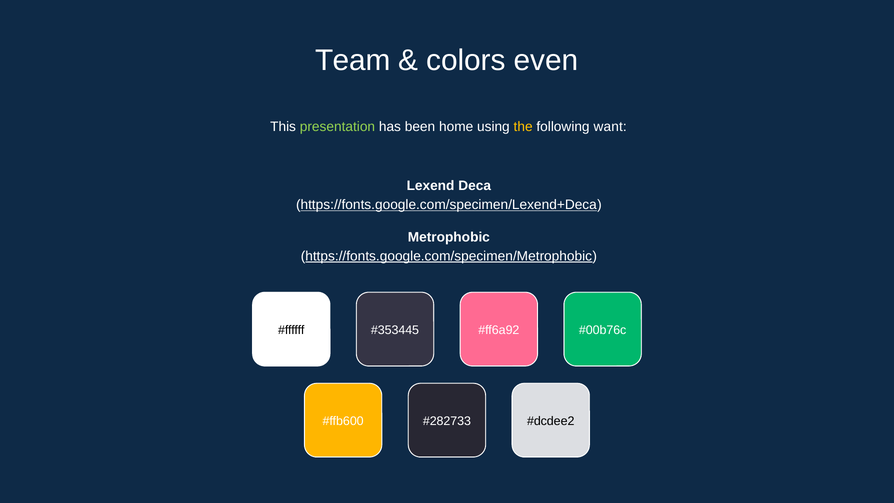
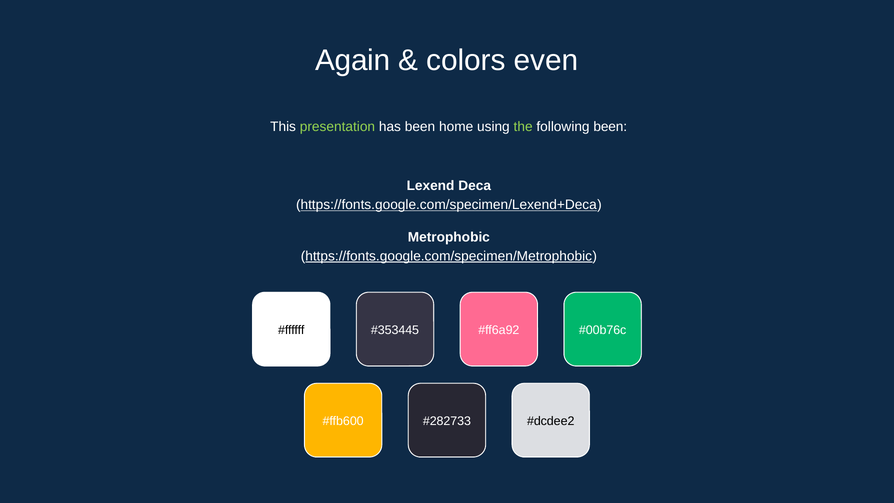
Team: Team -> Again (353, 61)
the colour: yellow -> light green (523, 127)
following want: want -> been (610, 127)
